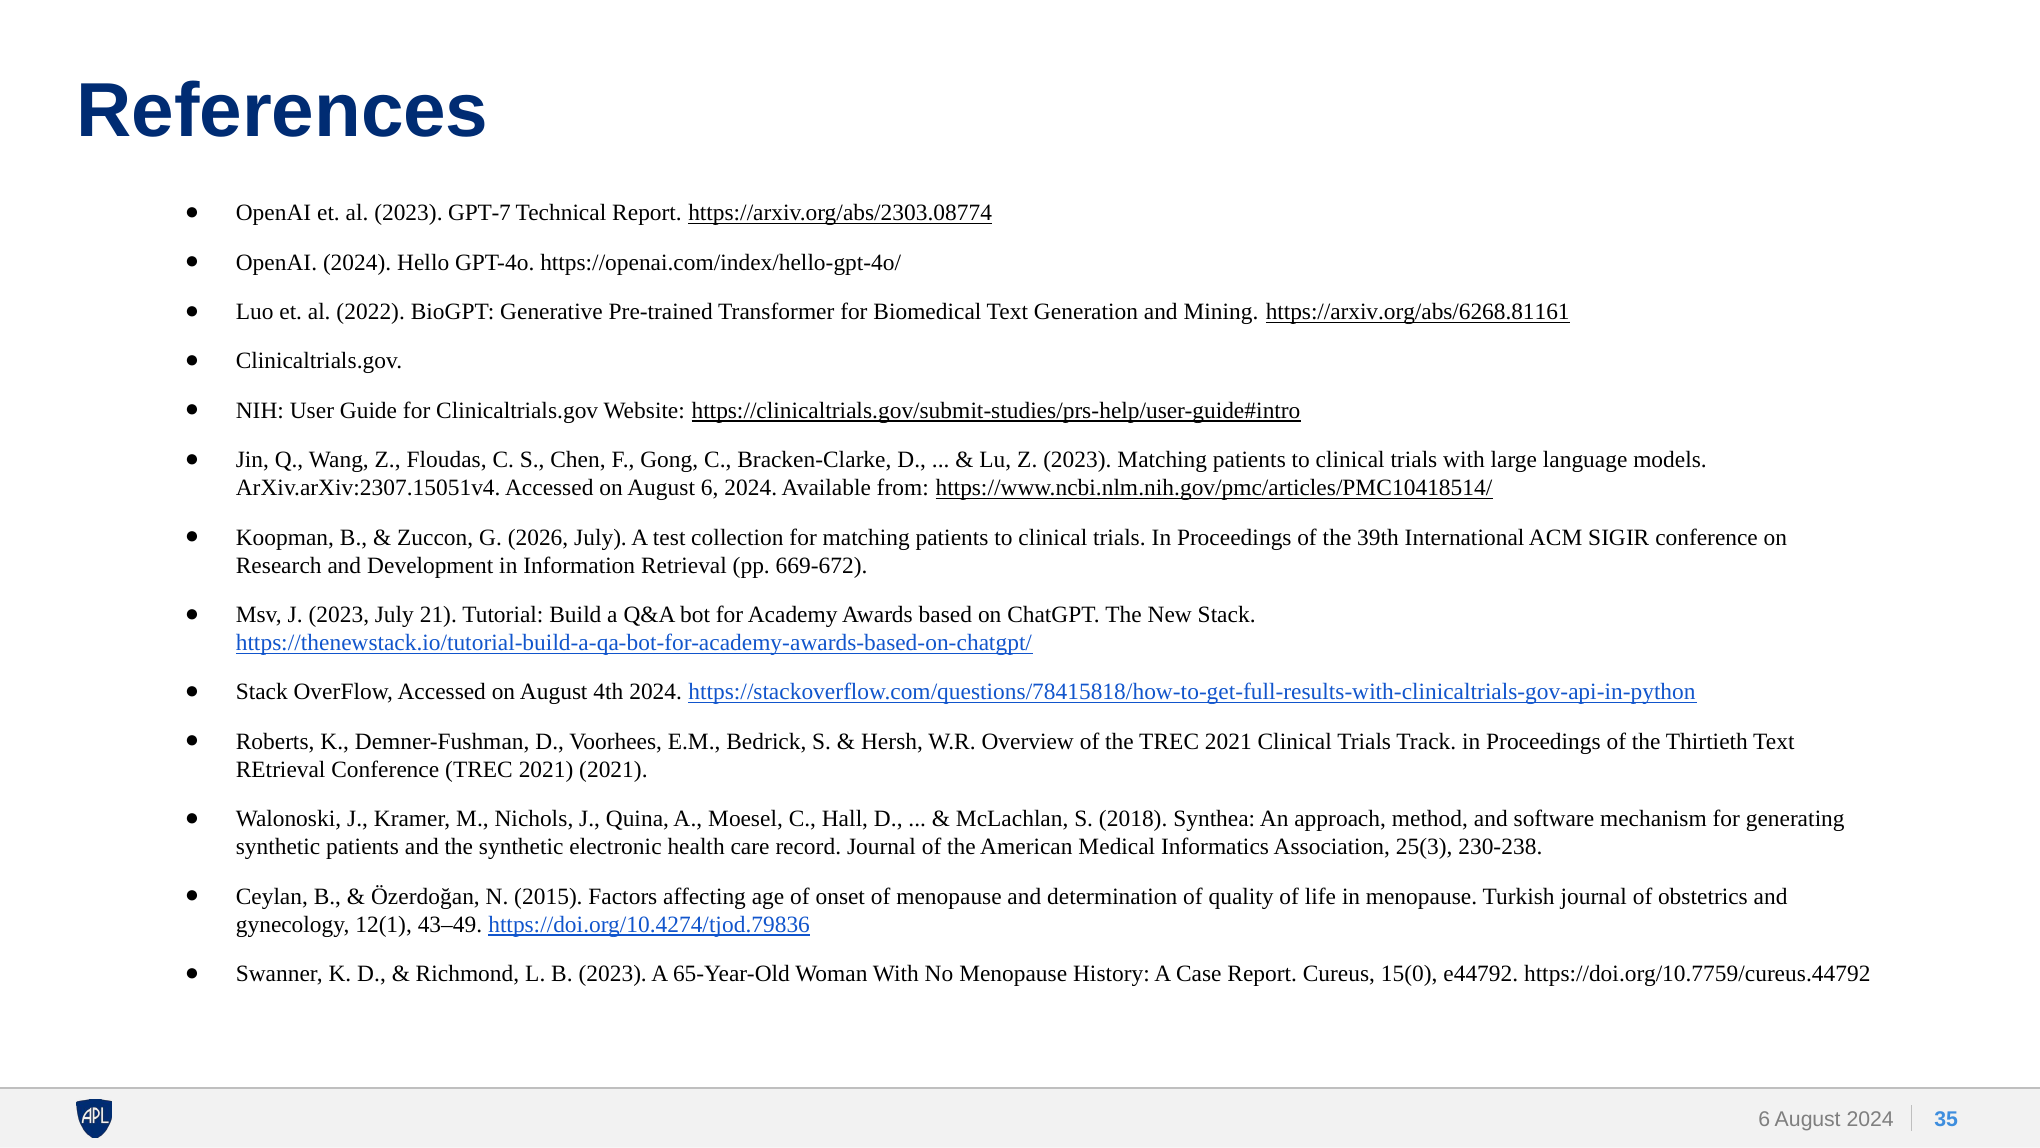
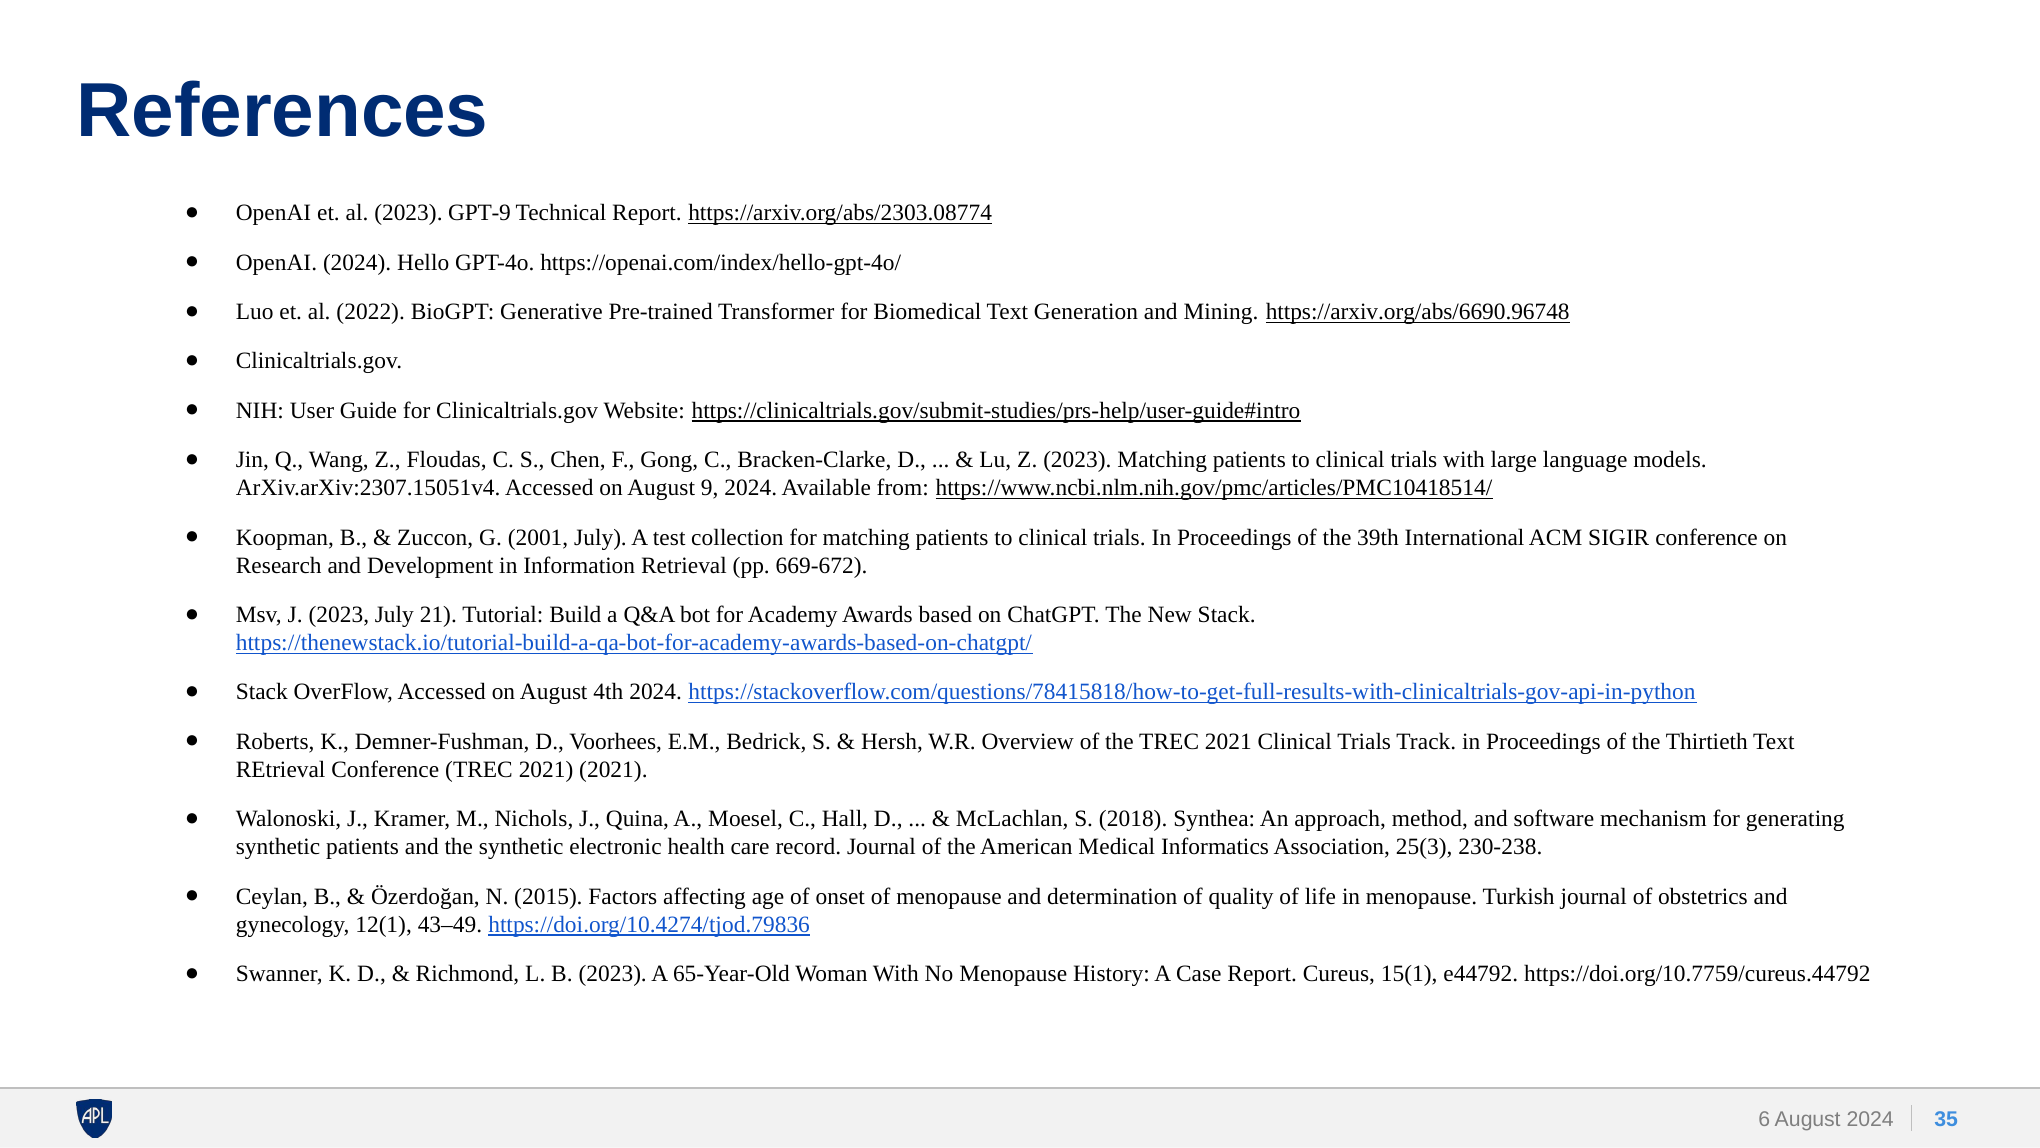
GPT-7: GPT-7 -> GPT-9 (479, 213)
https://arxiv.org/abs/6268.81161: https://arxiv.org/abs/6268.81161 -> https://arxiv.org/abs/6690.96748 (1418, 312)
August 6: 6 -> 9 (710, 488)
2026: 2026 -> 2001 (538, 537)
15(0: 15(0 -> 15(1 (1409, 973)
